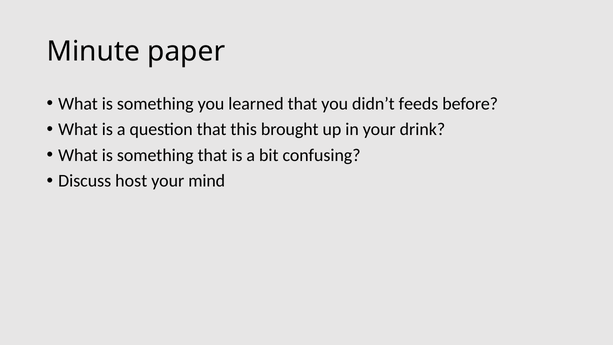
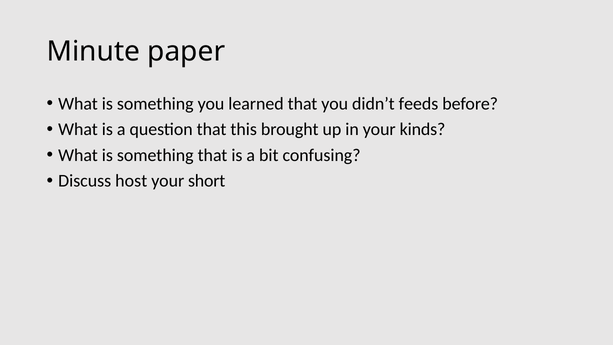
drink: drink -> kinds (423, 129)
mind: mind -> short (207, 181)
